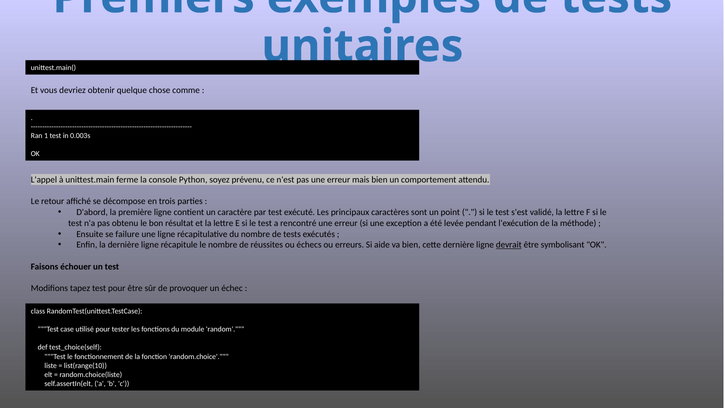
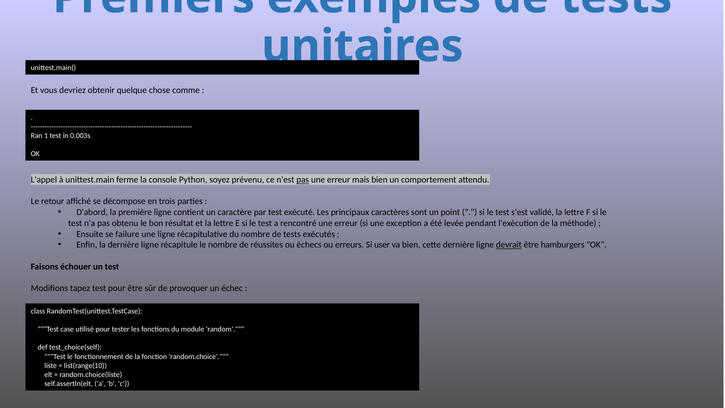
pas underline: none -> present (303, 180)
aide: aide -> user (382, 245)
symbolisant: symbolisant -> hamburgers (563, 245)
